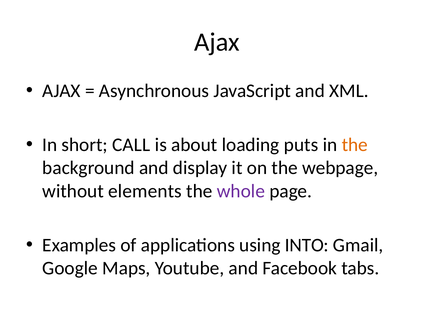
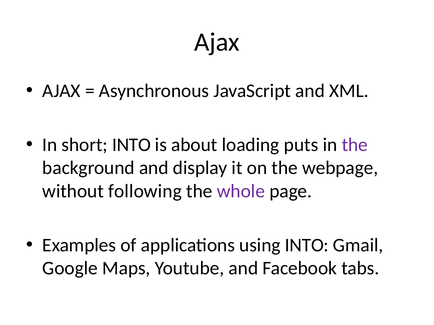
short CALL: CALL -> INTO (131, 145)
the colour: orange -> purple (355, 145)
elements: elements -> following (145, 191)
